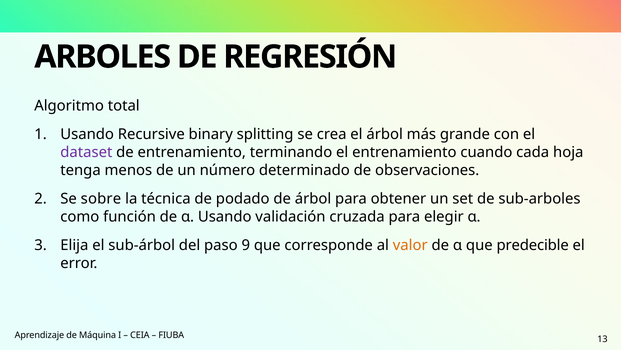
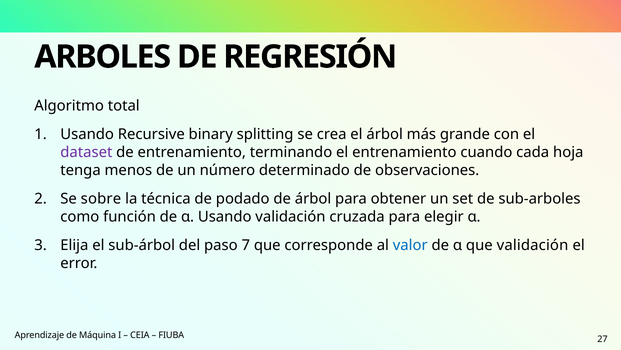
9: 9 -> 7 (246, 245)
valor colour: orange -> blue (410, 245)
que predecible: predecible -> validación (533, 245)
13: 13 -> 27 (602, 338)
